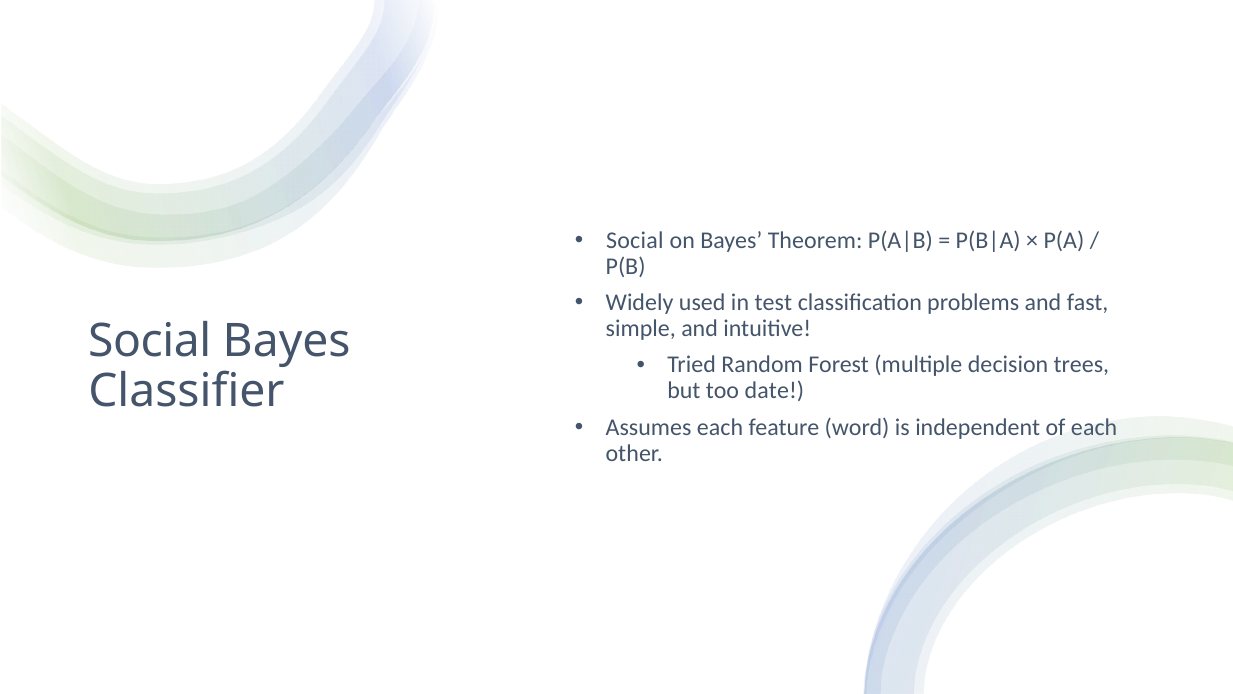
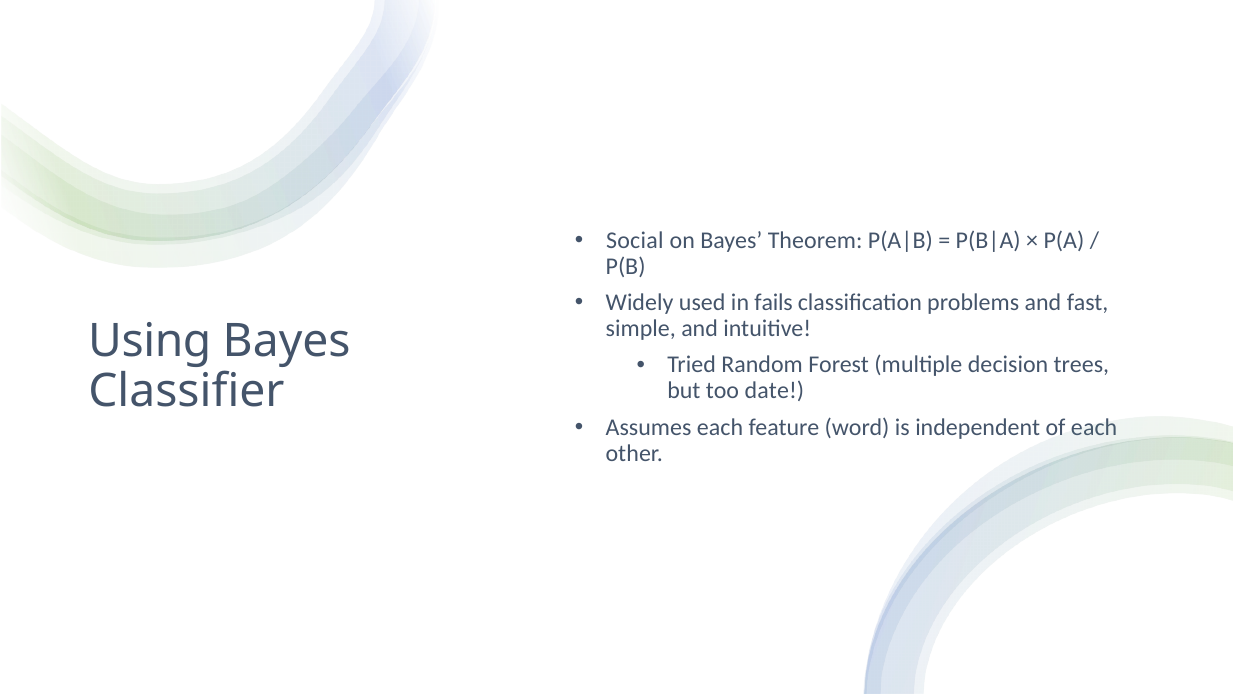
test: test -> fails (774, 303)
Social: Social -> Using (150, 341)
